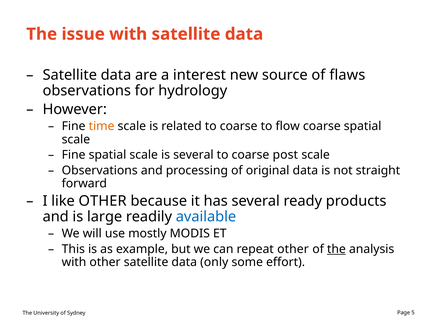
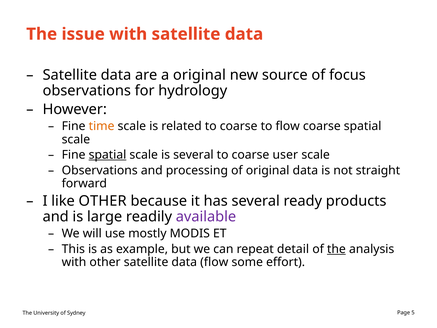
a interest: interest -> original (199, 75)
flaws: flaws -> focus (347, 75)
spatial underline: none -> present (107, 155)
post: post -> user (285, 155)
available colour: blue -> purple (206, 216)
repeat other: other -> detail (293, 249)
data only: only -> flow (214, 262)
